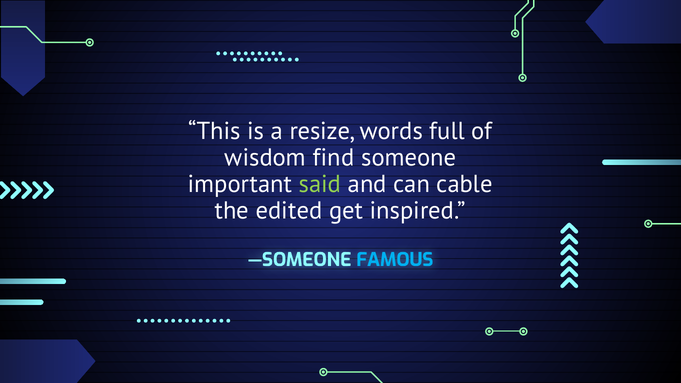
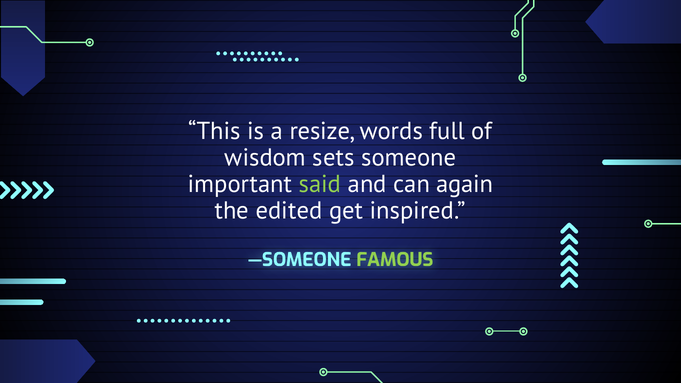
find: find -> sets (334, 158)
cable: cable -> again (465, 184)
FAMOUS colour: light blue -> light green (395, 260)
